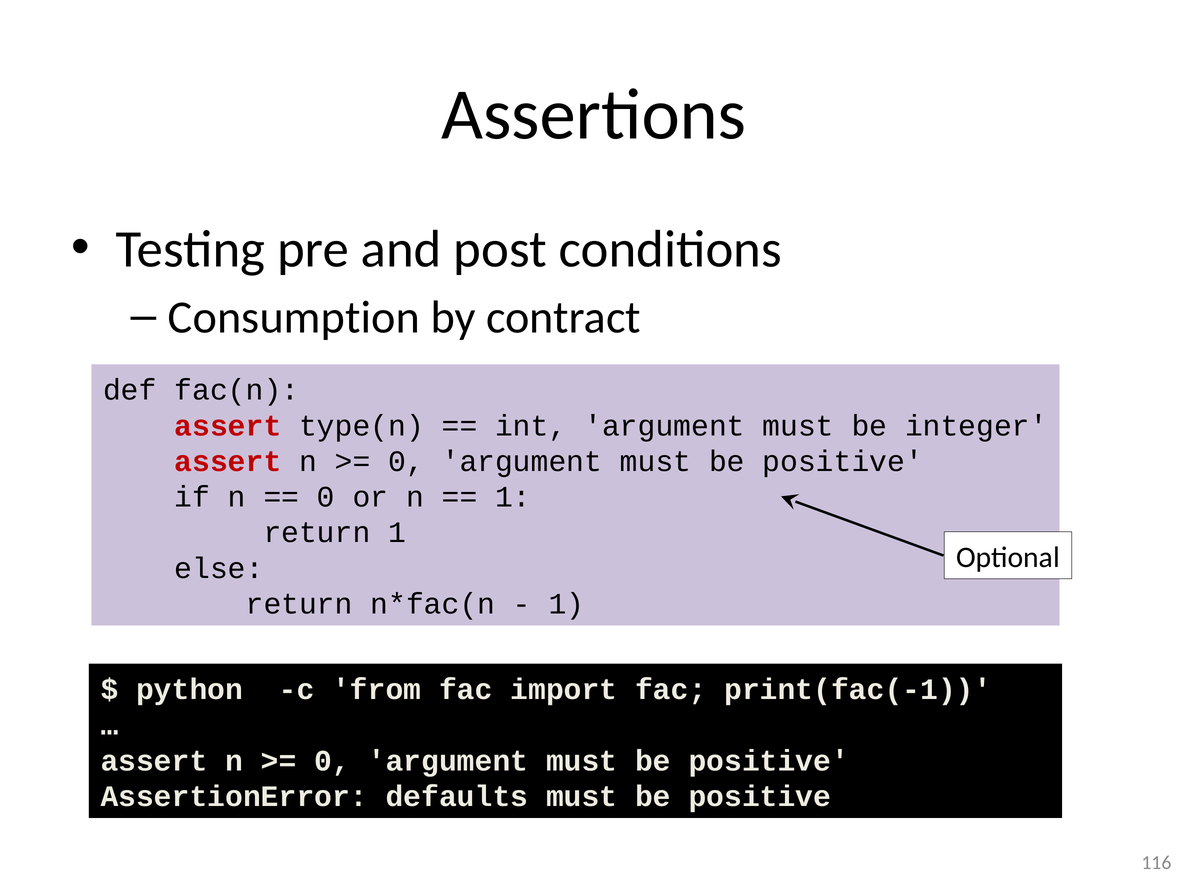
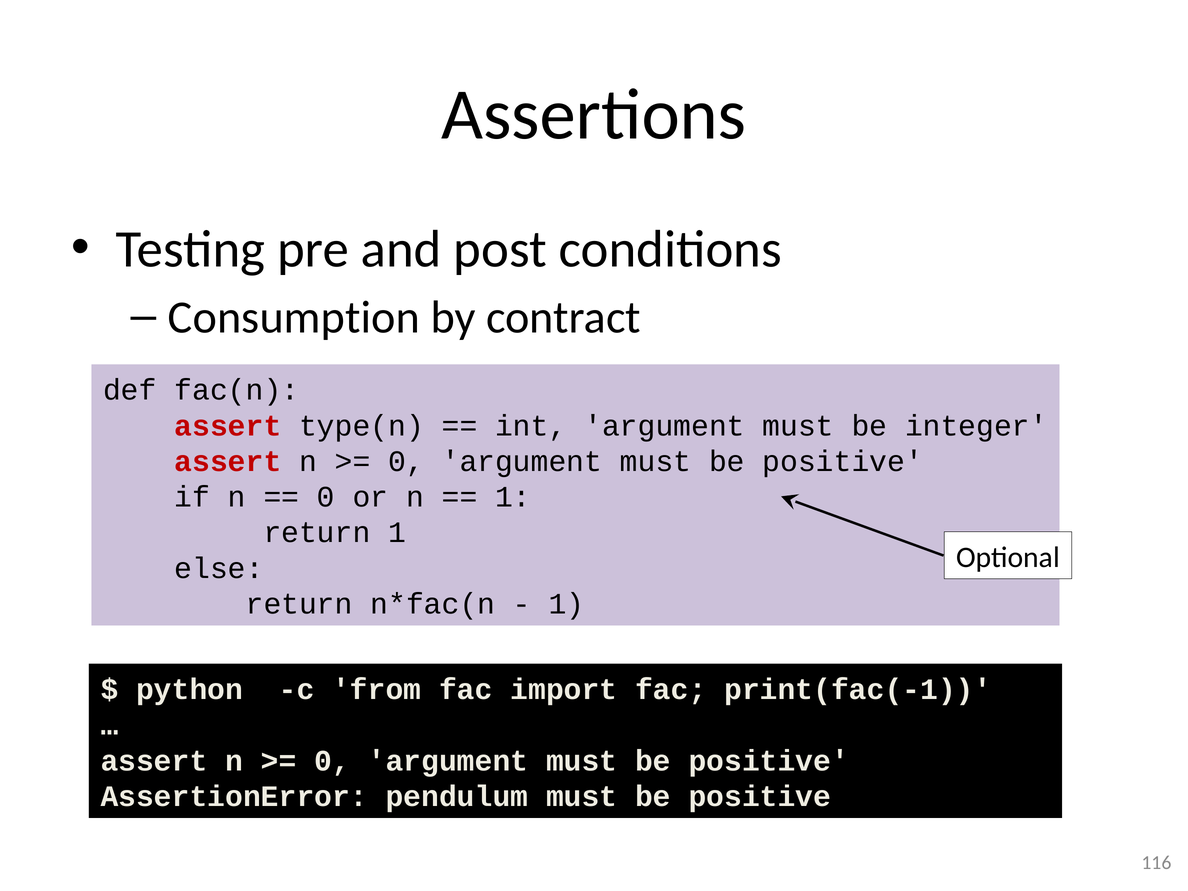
defaults: defaults -> pendulum (457, 796)
